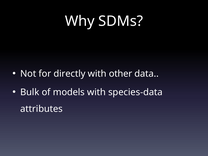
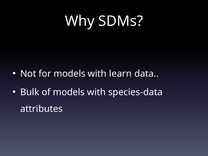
for directly: directly -> models (70, 74)
other: other -> learn (120, 74)
